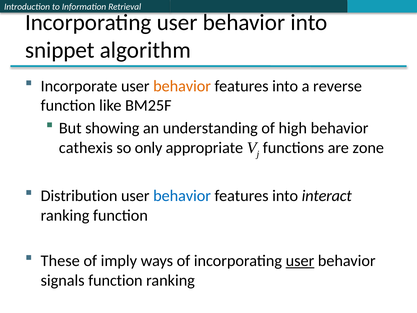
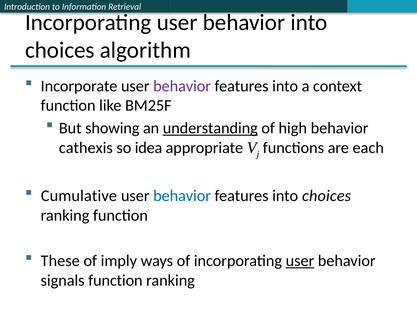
snippet: snippet -> choices (60, 50)
behavior colour: orange -> purple (182, 86)
reverse: reverse -> context (338, 86)
understanding underline: none -> present (210, 128)
only: only -> idea (149, 148)
zone: zone -> each (368, 148)
Distribution: Distribution -> Cumulative (79, 196)
features into interact: interact -> choices (327, 196)
